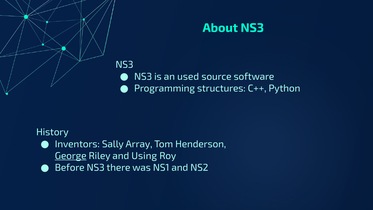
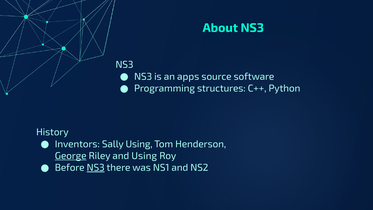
used: used -> apps (188, 76)
Sally Array: Array -> Using (139, 144)
NS3 underline: none -> present (96, 167)
